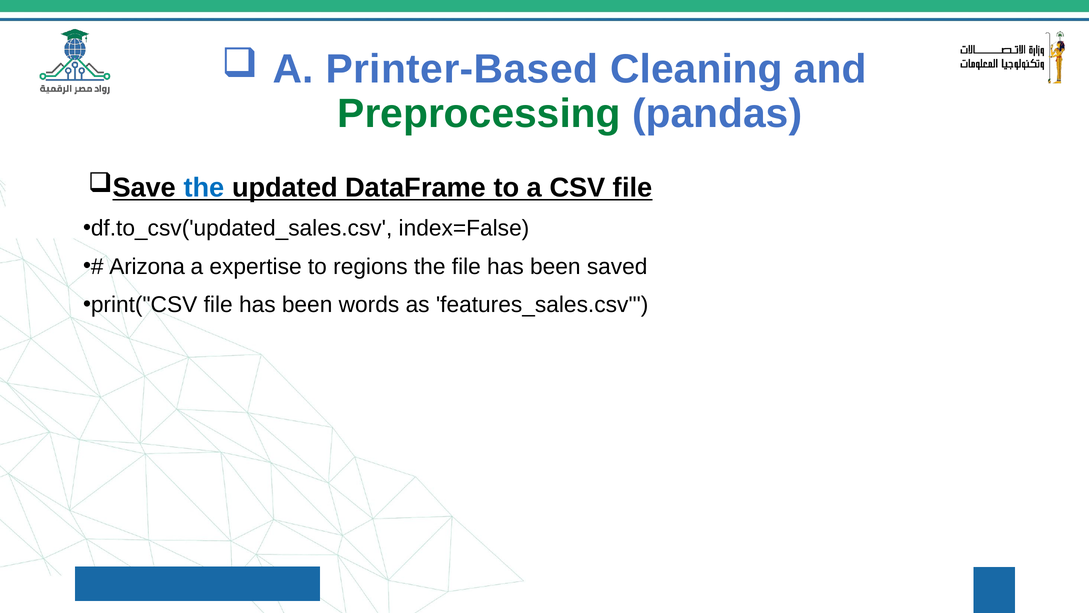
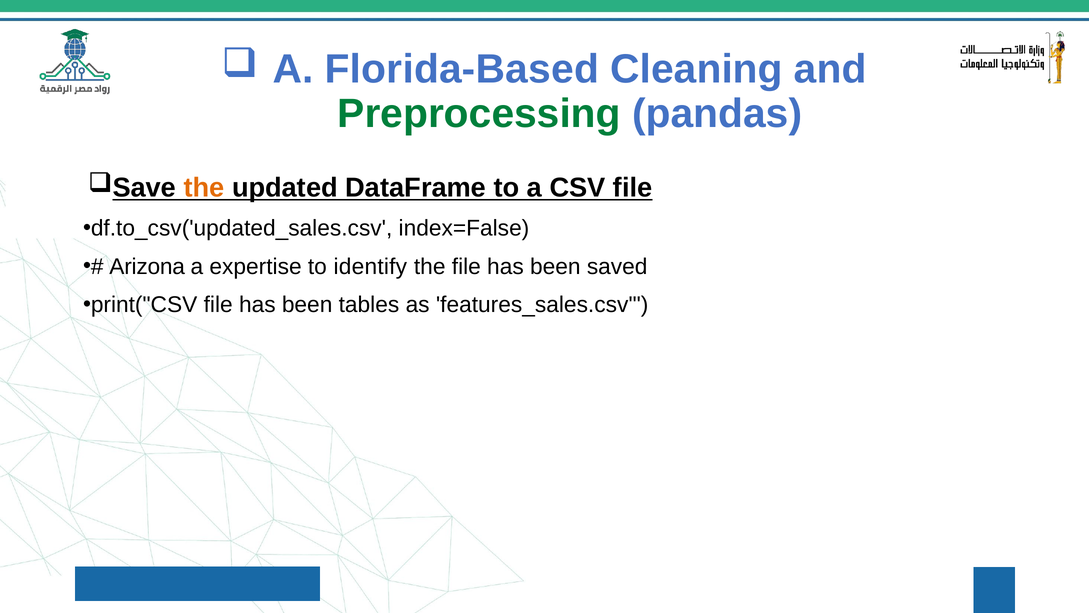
Printer-Based: Printer-Based -> Florida-Based (462, 69)
the colour: blue -> orange (204, 188)
regions: regions -> identify (370, 266)
words: words -> tables (369, 305)
